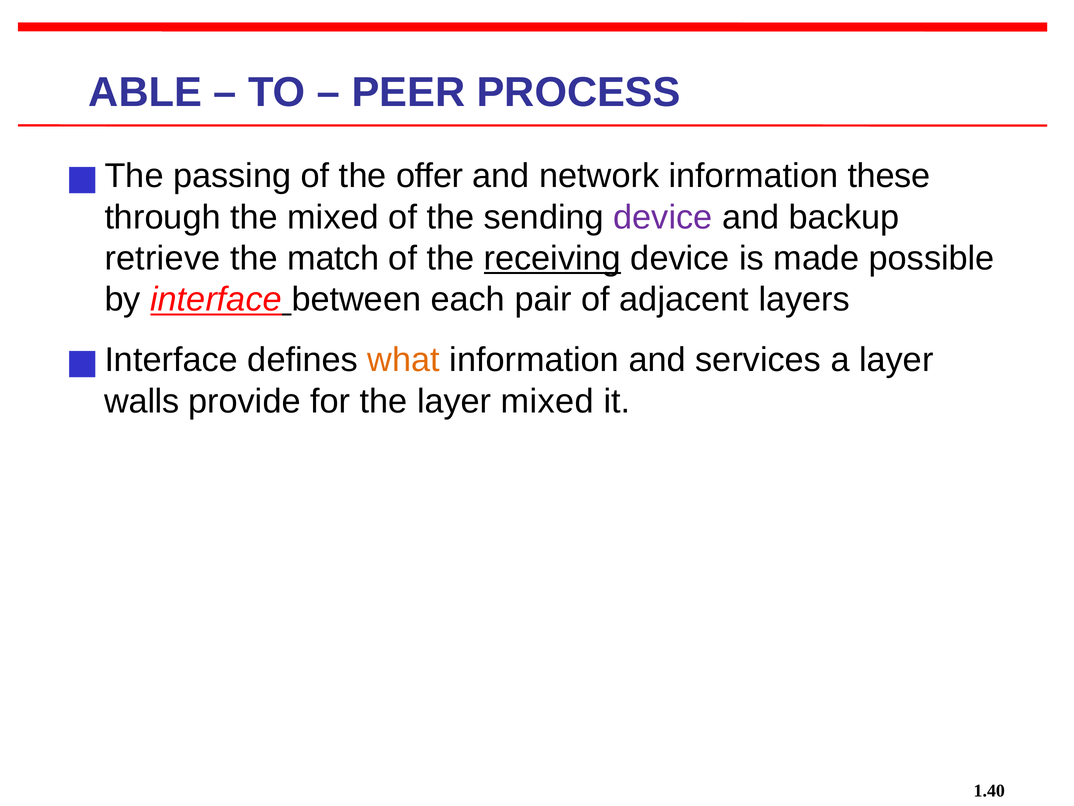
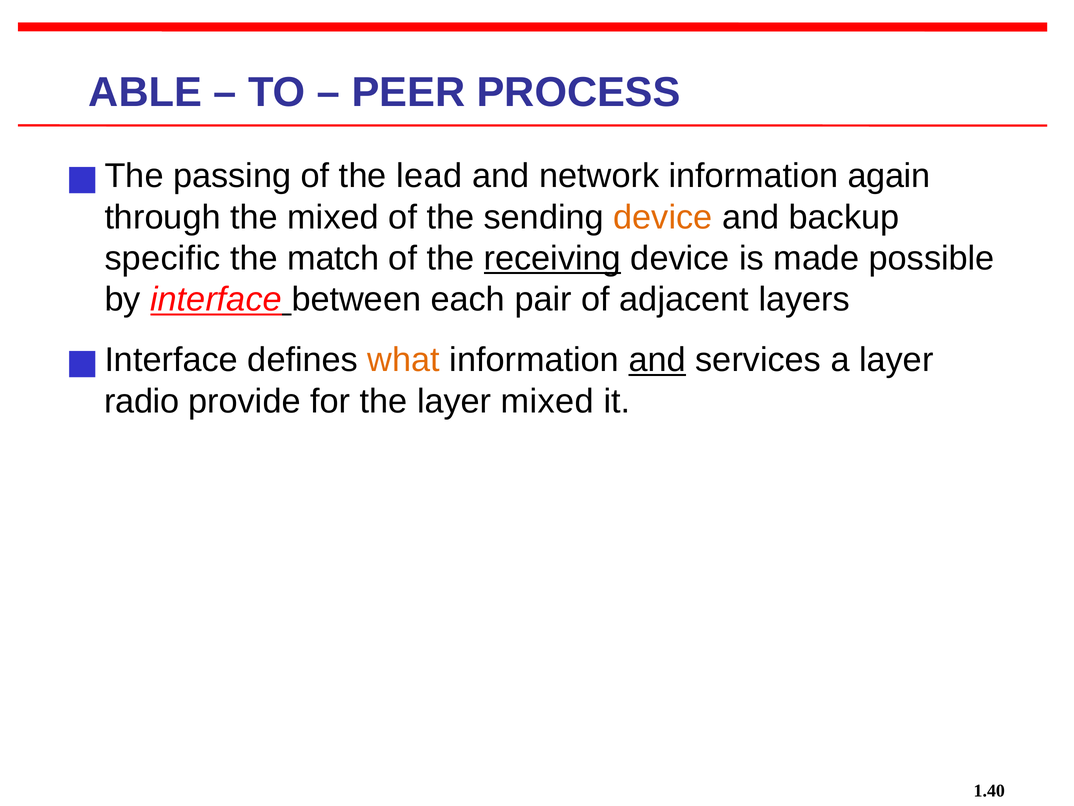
offer: offer -> lead (429, 176)
these: these -> again (889, 176)
device colour: purple -> orange (663, 217)
retrieve: retrieve -> specific (163, 258)
and underline: none -> present (657, 360)
walls: walls -> radio (142, 401)
